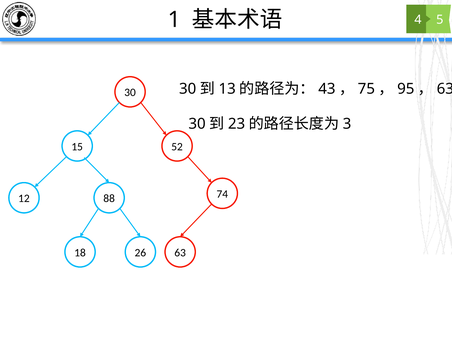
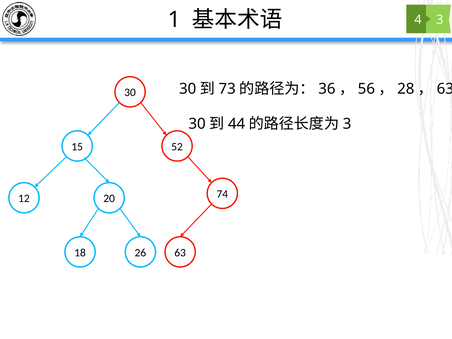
5: 5 -> 3 (440, 20)
13: 13 -> 73 (227, 89)
43: 43 -> 36 (327, 89)
75: 75 -> 56 (366, 89)
95: 95 -> 28 (406, 89)
23: 23 -> 44 (237, 124)
88: 88 -> 20 (109, 199)
